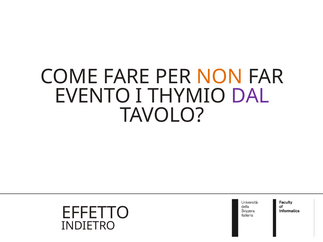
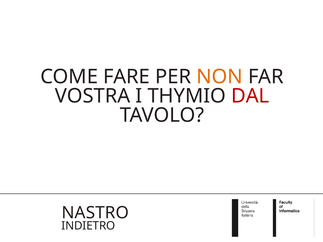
EVENTO: EVENTO -> VOSTRA (93, 96)
DAL colour: purple -> red (250, 96)
EFFETTO: EFFETTO -> NASTRO (95, 213)
